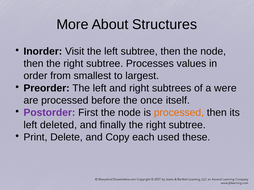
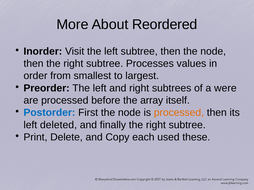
Structures: Structures -> Reordered (165, 24)
once: once -> array (152, 101)
Postorder colour: purple -> blue (49, 113)
